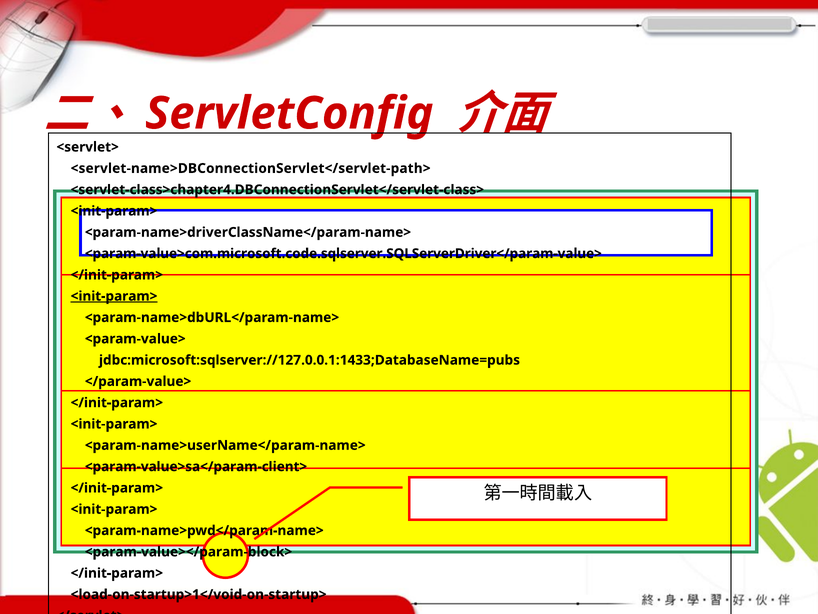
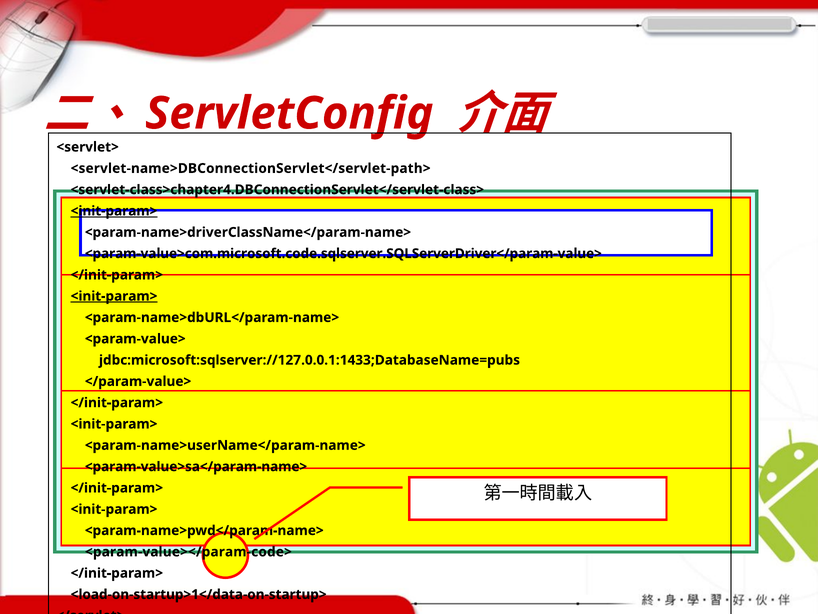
<init-param> underline: none -> present (114, 211)
<param-value>sa</param-client>: <param-value>sa</param-client> -> <param-value>sa</param-name> (196, 466)
<param-value></param-block>: <param-value></param-block> -> <param-value></param-code> (188, 551)
<load-on-startup>1</void-on-startup>: <load-on-startup>1</void-on-startup> -> <load-on-startup>1</data-on-startup> (199, 594)
